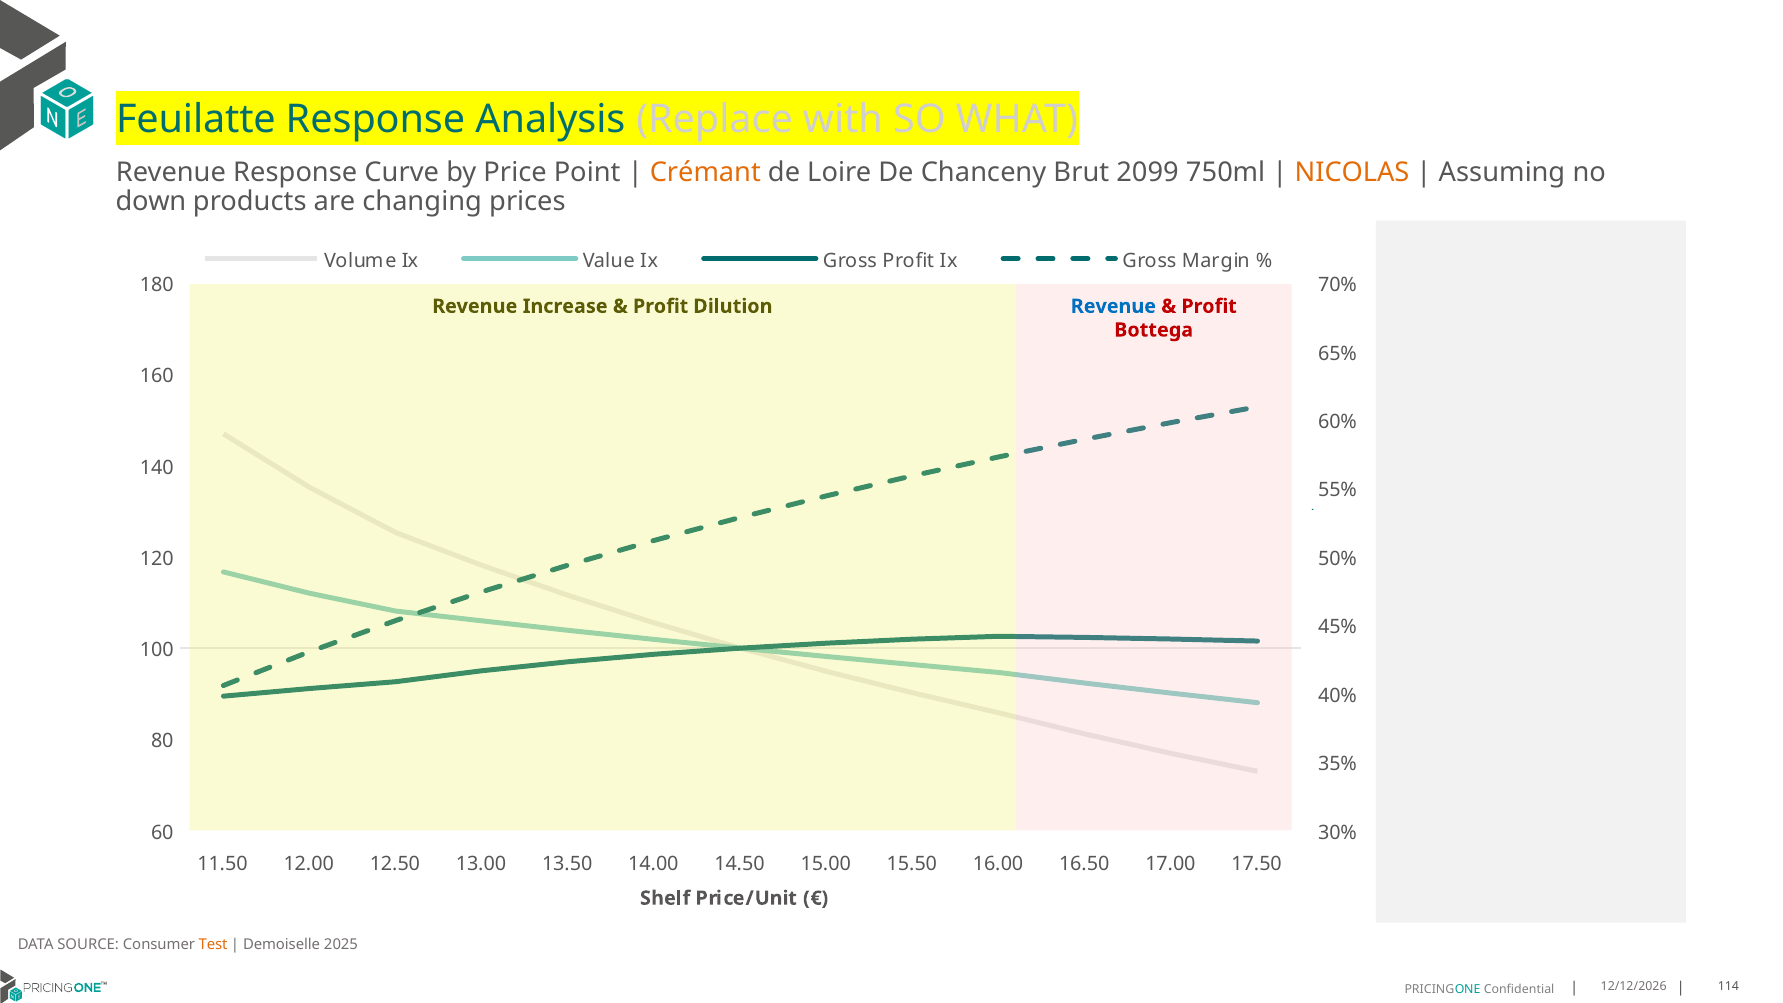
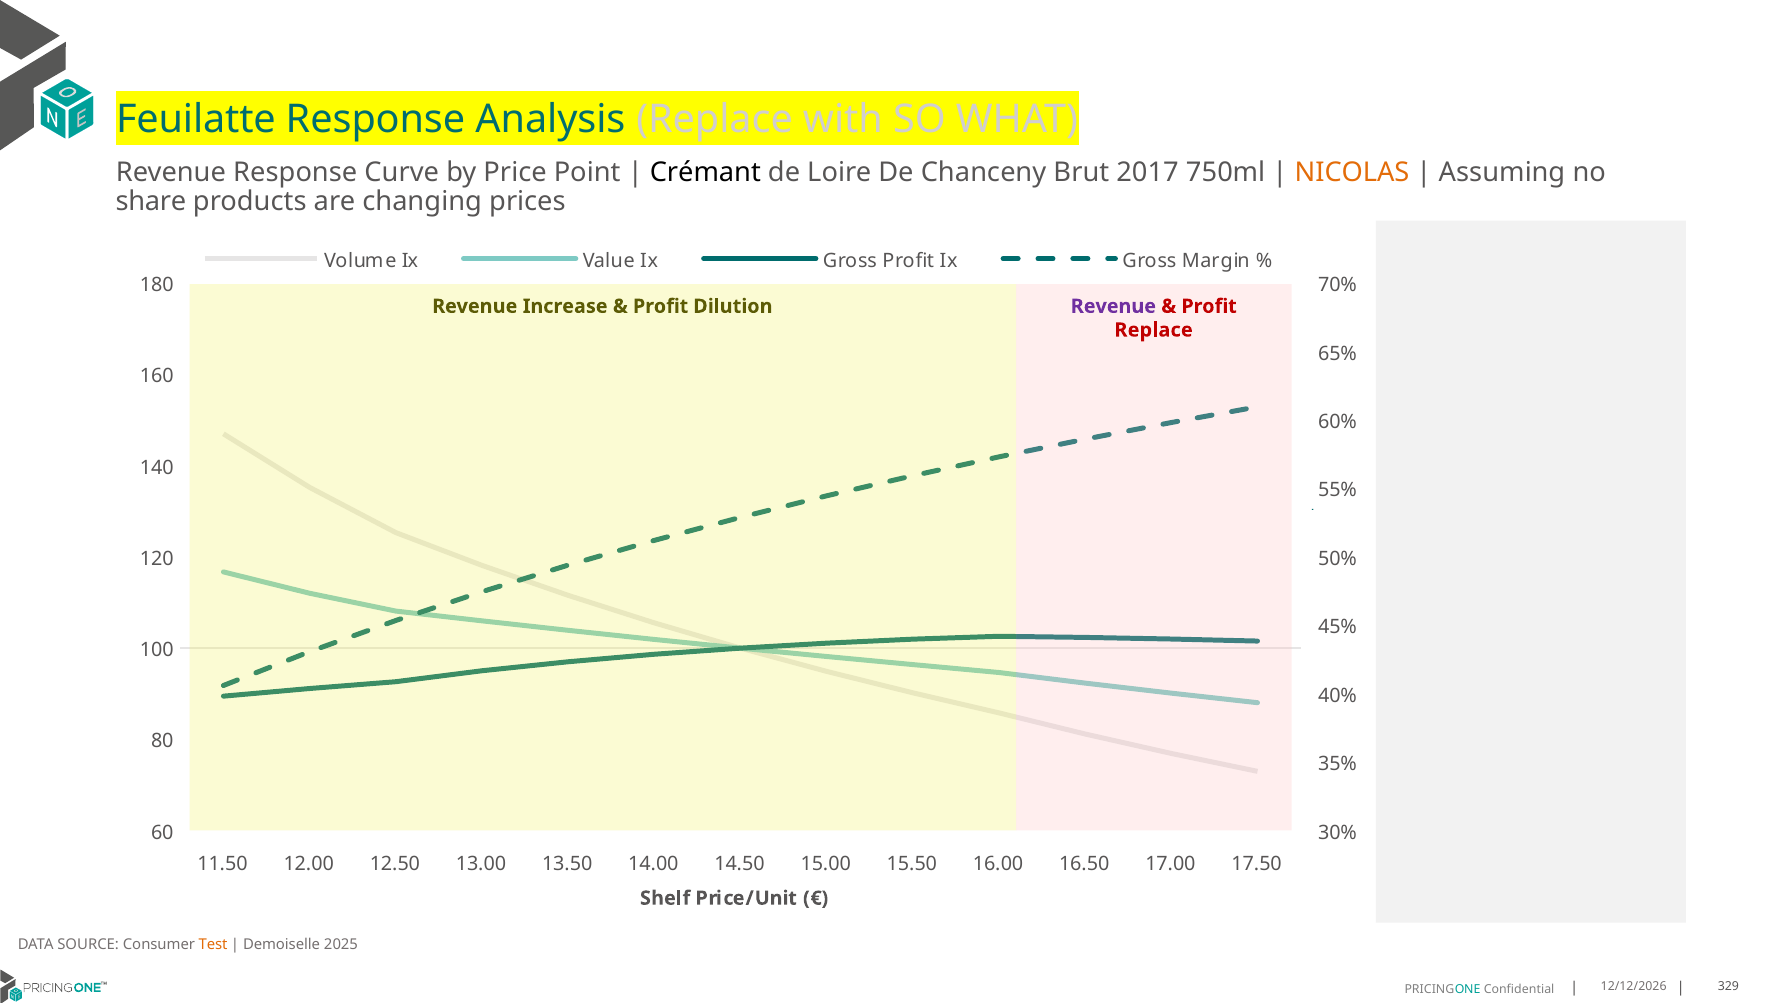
Crémant colour: orange -> black (705, 173)
2099: 2099 -> 2017 (1148, 173)
down: down -> share (151, 202)
Revenue colour: blue -> purple (1113, 306)
Bottega: Bottega -> Replace (1154, 330)
114: 114 -> 329 (1728, 986)
